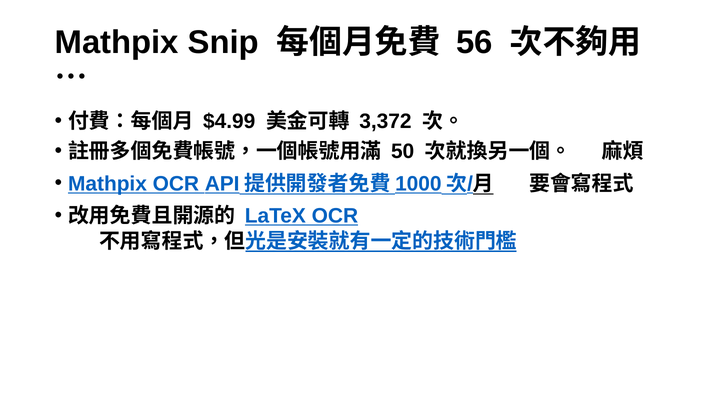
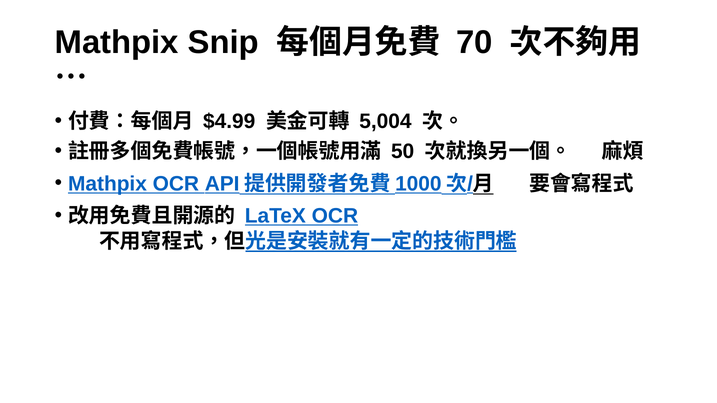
56: 56 -> 70 (474, 42)
3,372: 3,372 -> 5,004 (385, 121)
